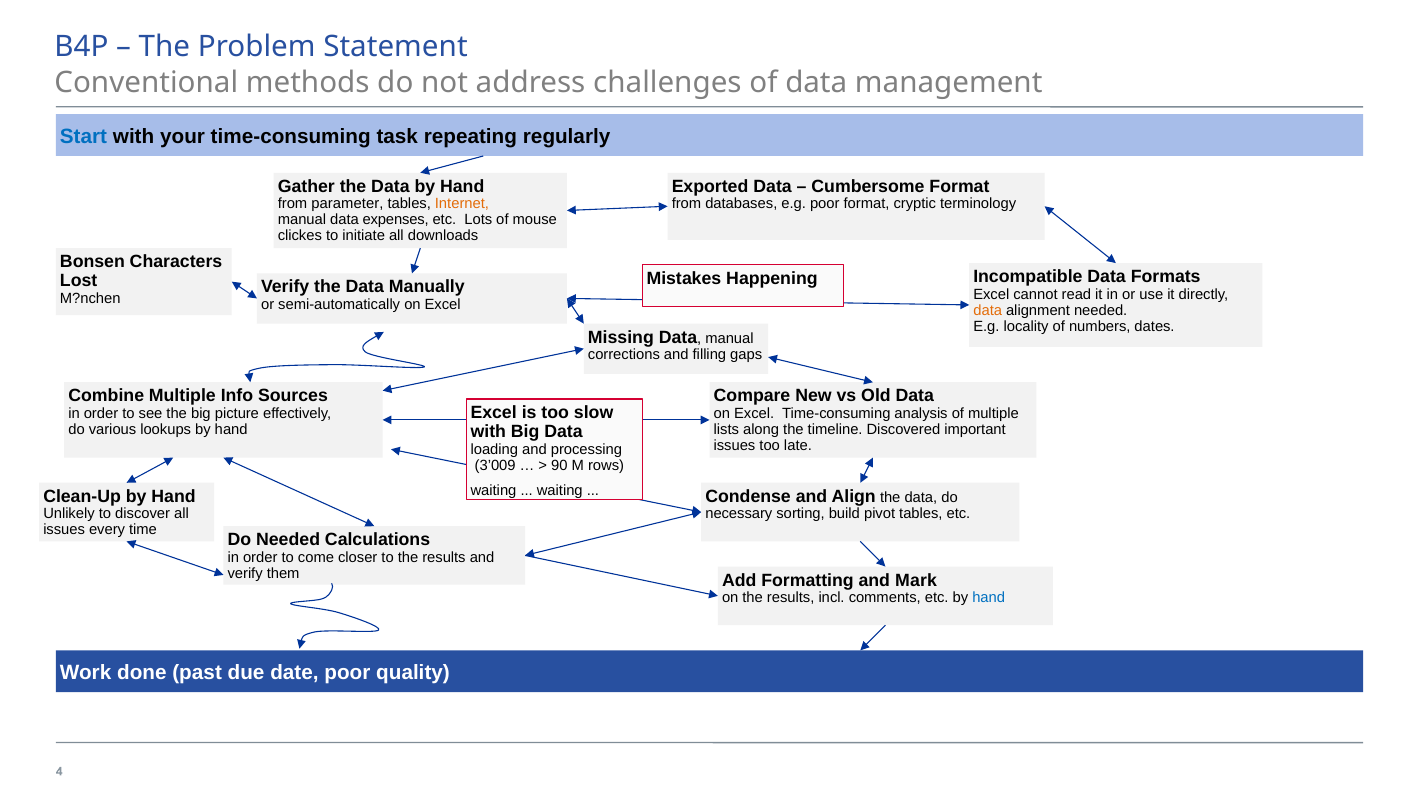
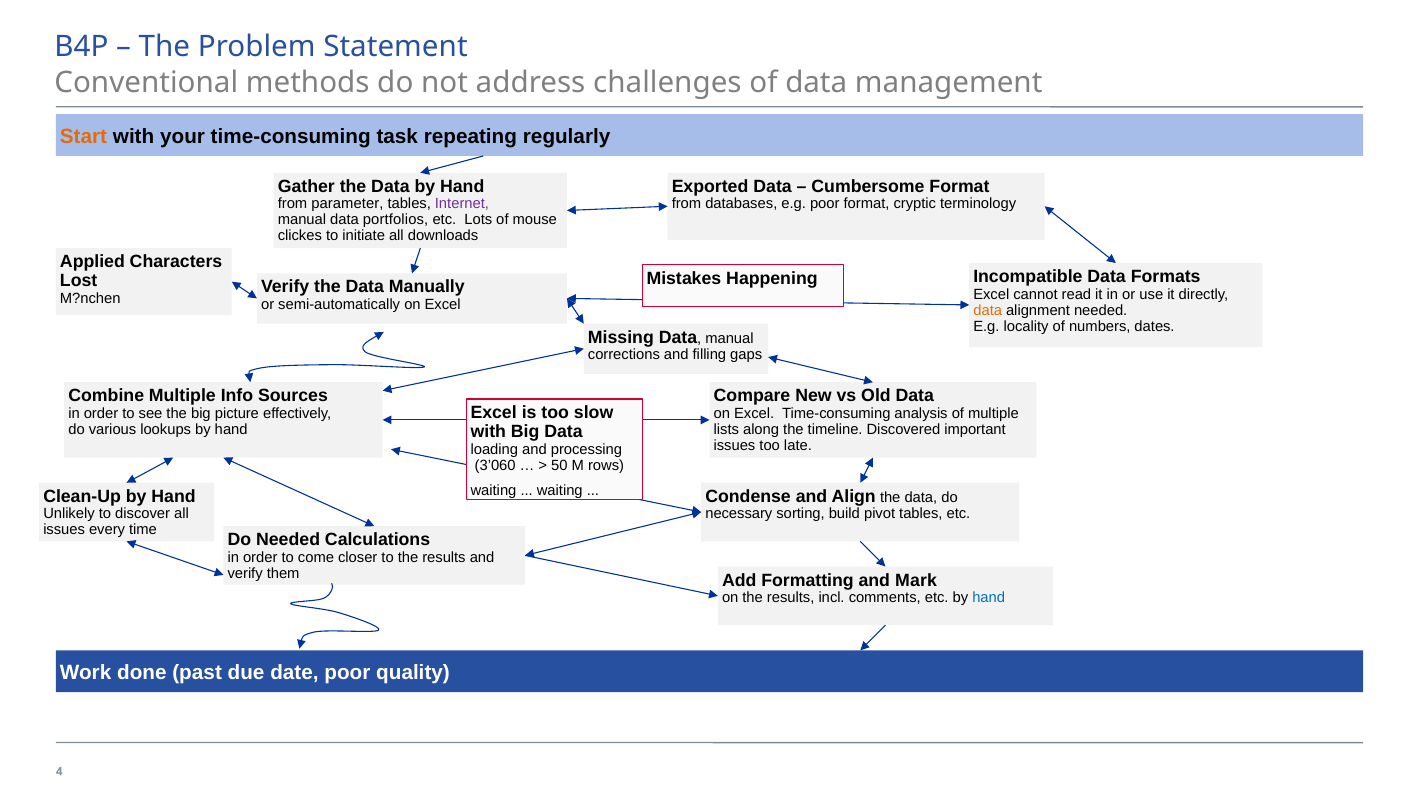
Start colour: blue -> orange (84, 136)
Internet colour: orange -> purple (462, 204)
expenses: expenses -> portfolios (396, 220)
Bonsen: Bonsen -> Applied (92, 262)
3’009: 3’009 -> 3’060 (495, 465)
90: 90 -> 50 (559, 465)
